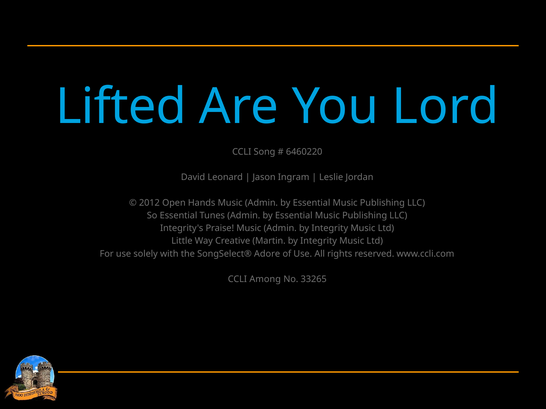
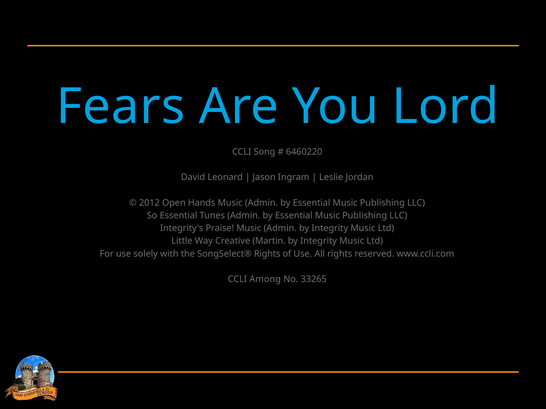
Lifted: Lifted -> Fears (121, 107)
SongSelect® Adore: Adore -> Rights (267, 254)
